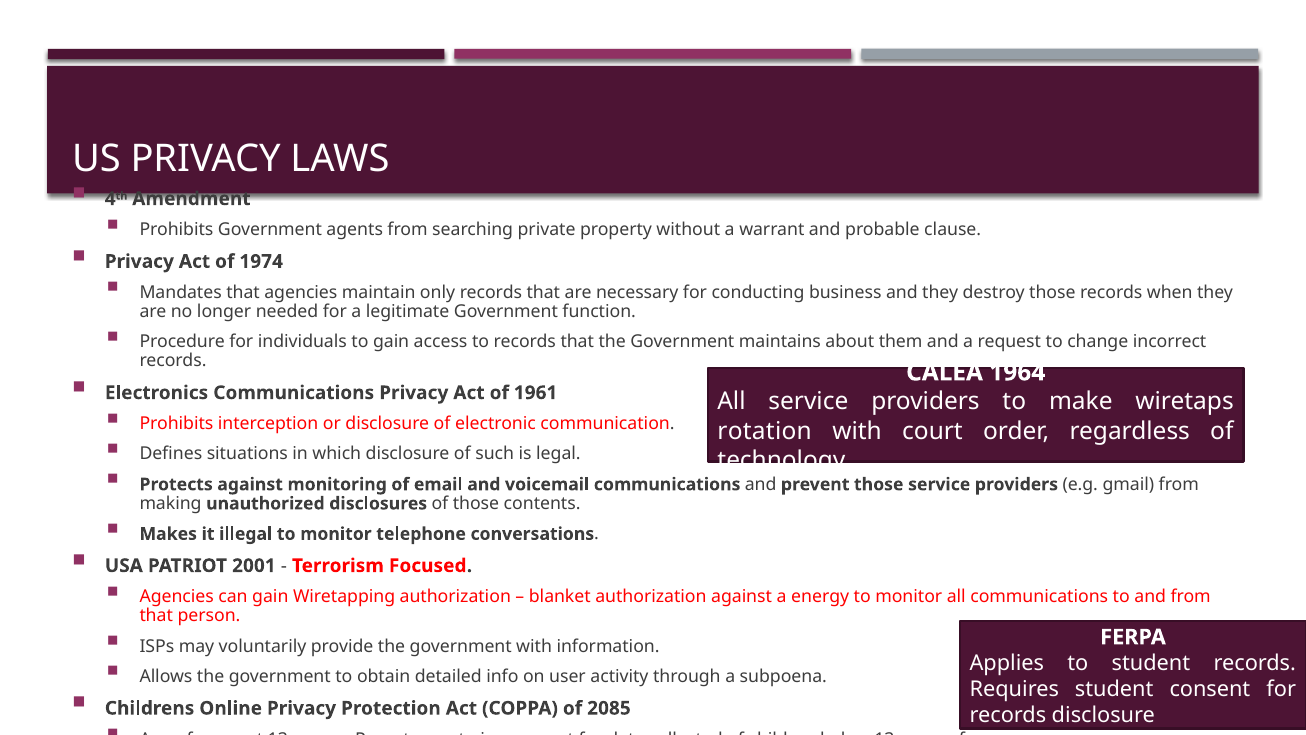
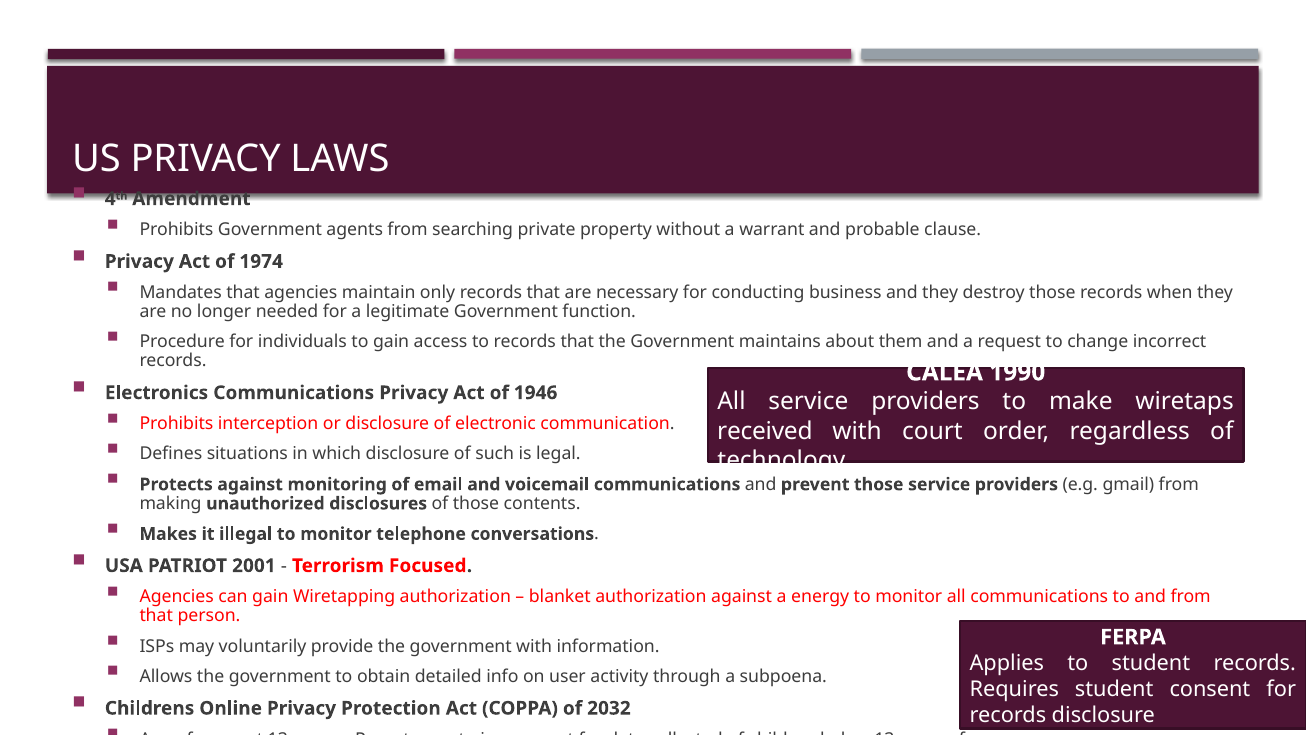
1964: 1964 -> 1990 (1017, 372)
1961: 1961 -> 1946 (536, 393)
rotation: rotation -> received (765, 431)
2085: 2085 -> 2032 (609, 708)
